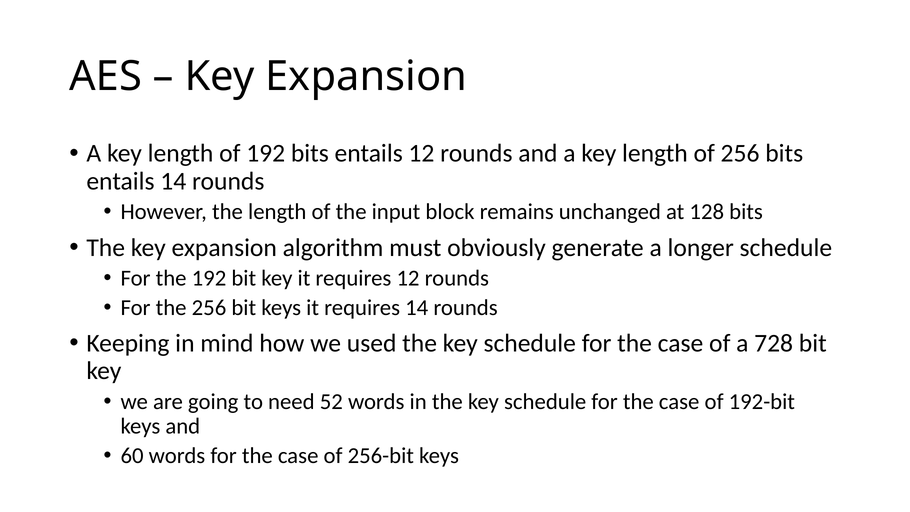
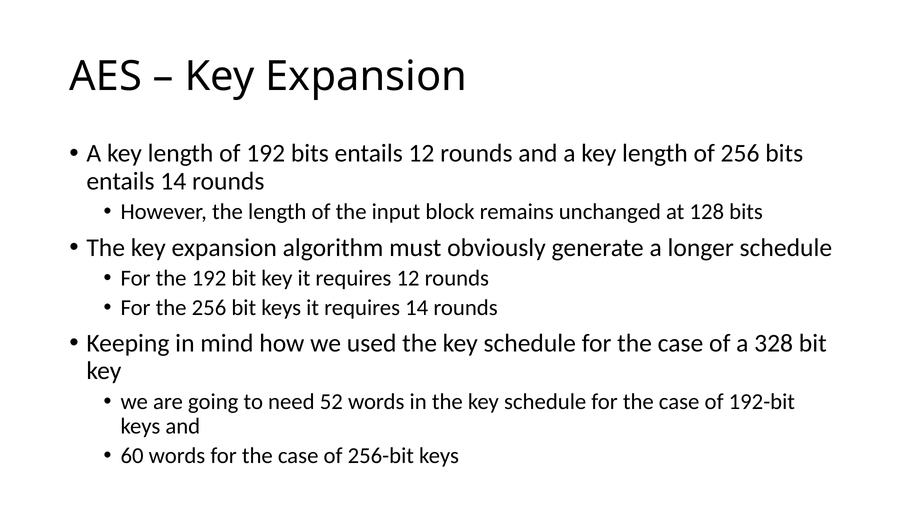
728: 728 -> 328 (774, 343)
